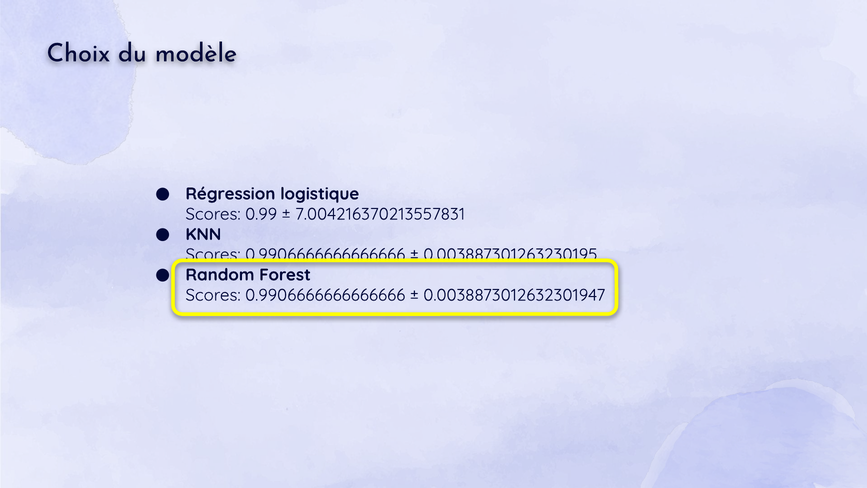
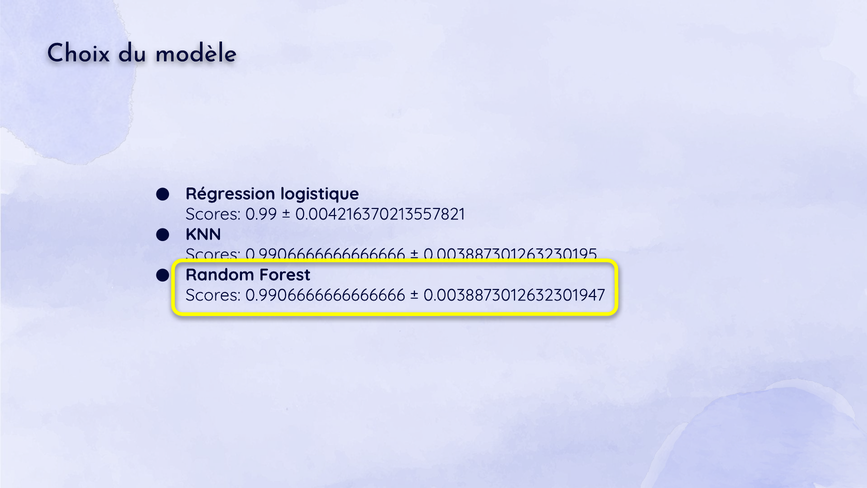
7.004216370213557831: 7.004216370213557831 -> 0.004216370213557821 (380, 214)
